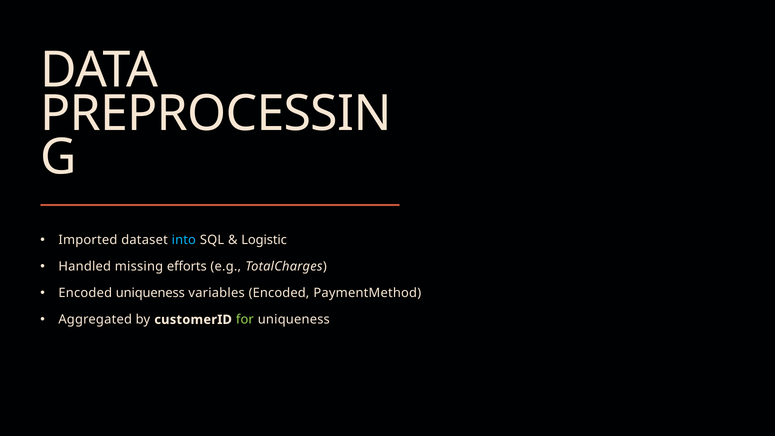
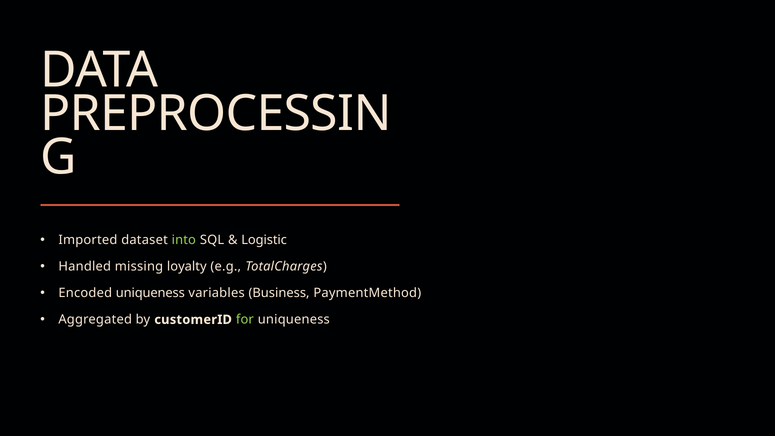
into colour: light blue -> light green (184, 240)
efforts: efforts -> loyalty (187, 267)
variables Encoded: Encoded -> Business (279, 293)
